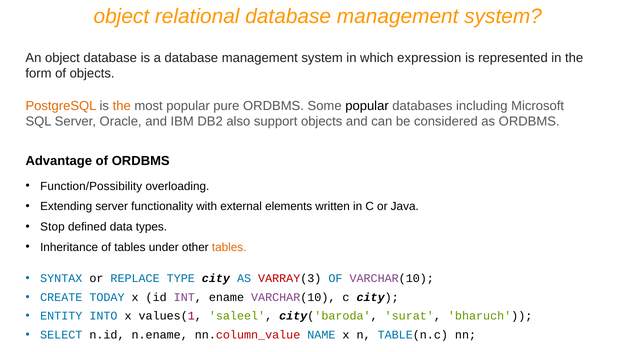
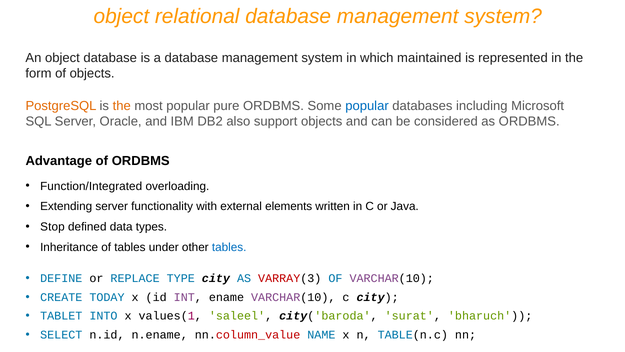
expression: expression -> maintained (429, 58)
popular colour: black -> blue (367, 106)
Function/Possibility: Function/Possibility -> Function/Integrated (91, 186)
tables colour: orange -> blue (229, 247)
SYNTAX: SYNTAX -> DEFINE (61, 278)
ENTITY: ENTITY -> TABLET (61, 316)
